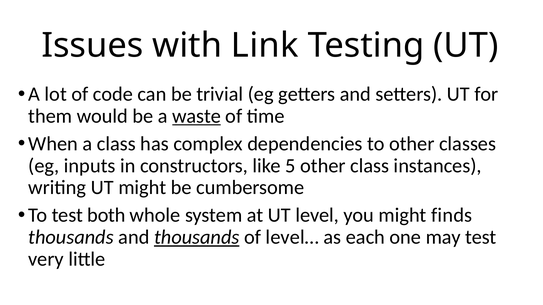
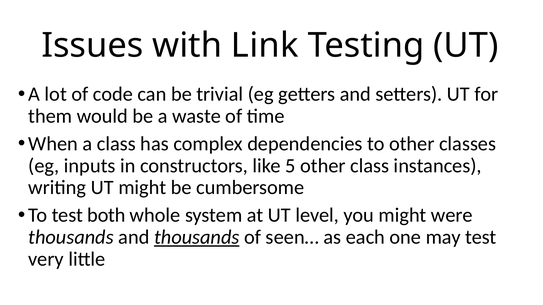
waste underline: present -> none (197, 116)
finds: finds -> were (452, 216)
level…: level… -> seen… (292, 238)
